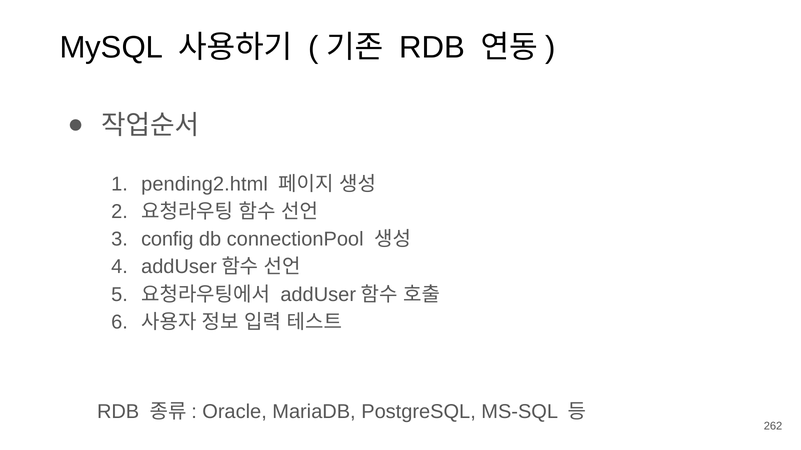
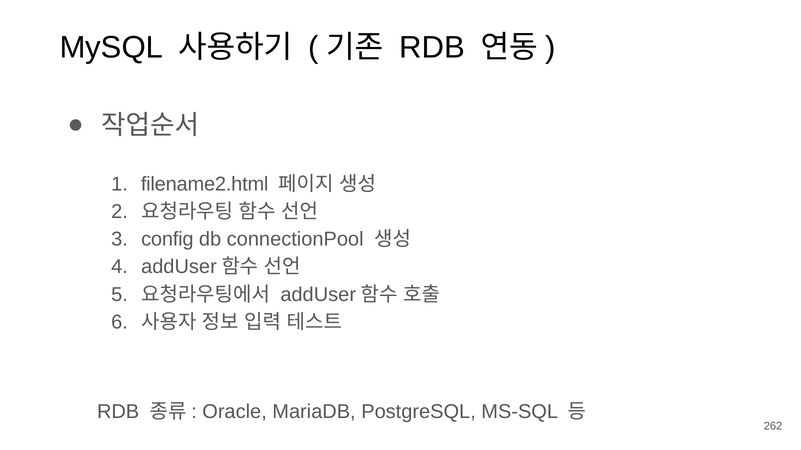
pending2.html: pending2.html -> filename2.html (205, 184)
